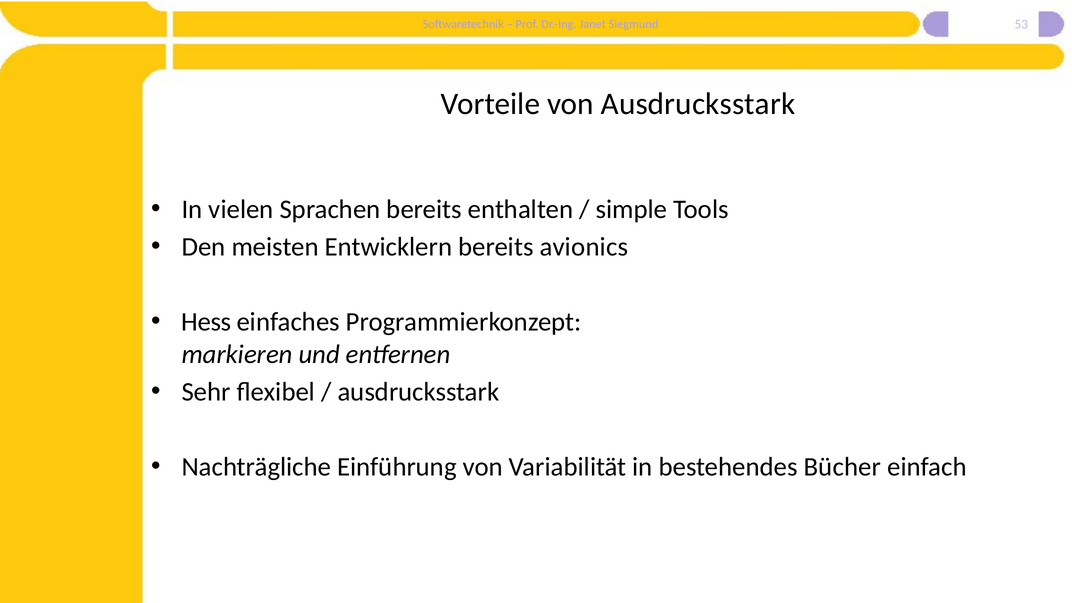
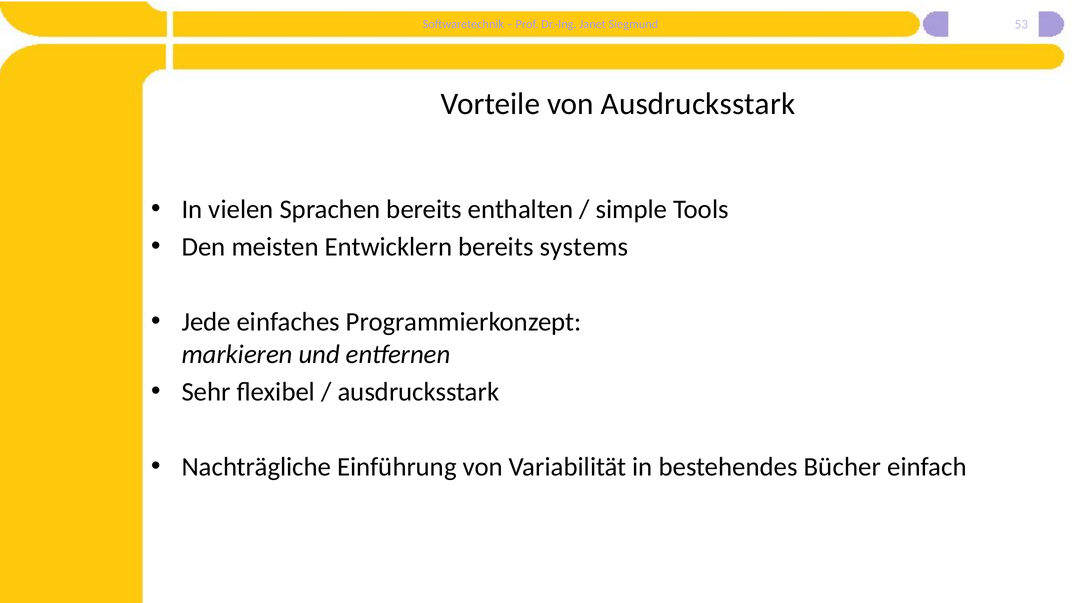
avionics: avionics -> systems (584, 247)
Hess: Hess -> Jede (206, 322)
